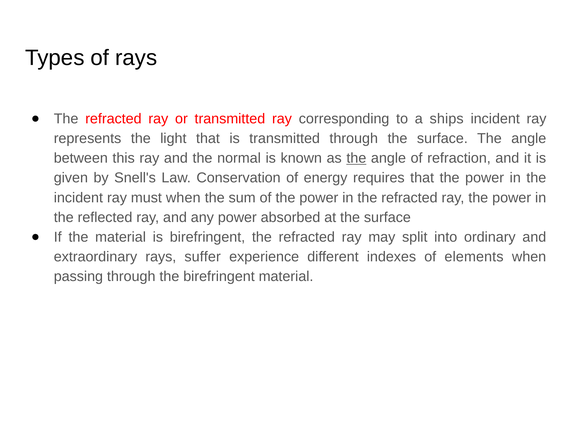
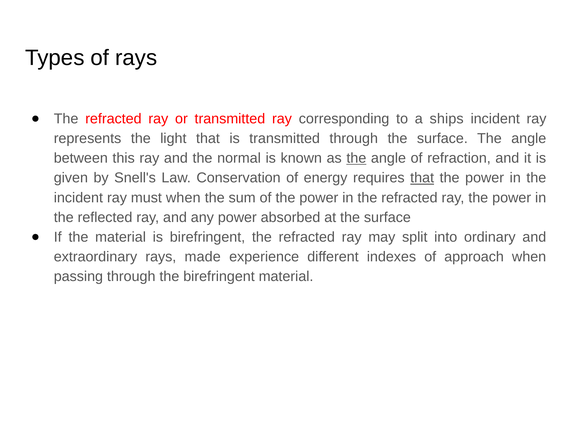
that underline: none -> present (422, 178)
suffer: suffer -> made (203, 257)
elements: elements -> approach (474, 257)
